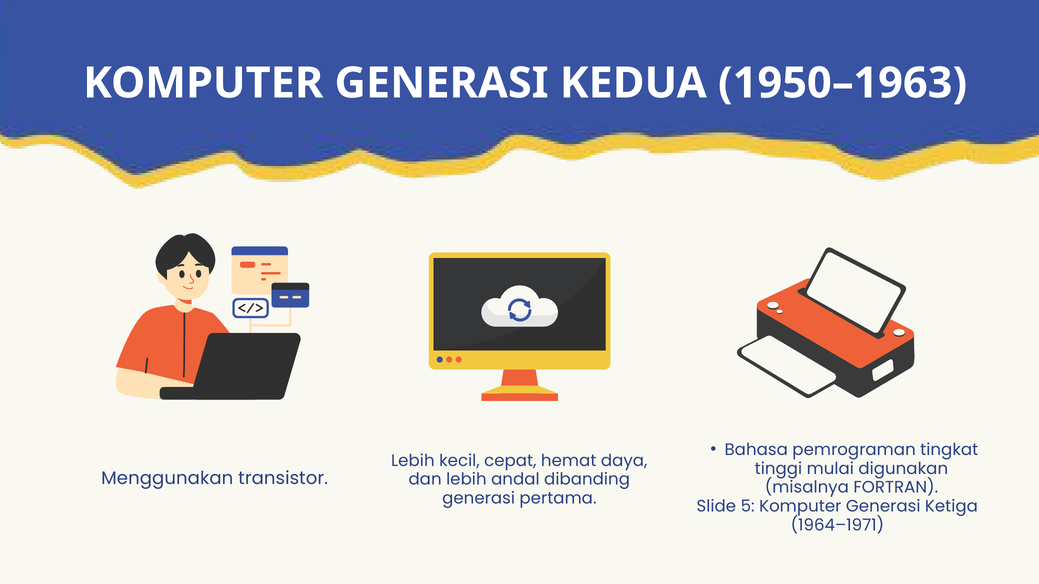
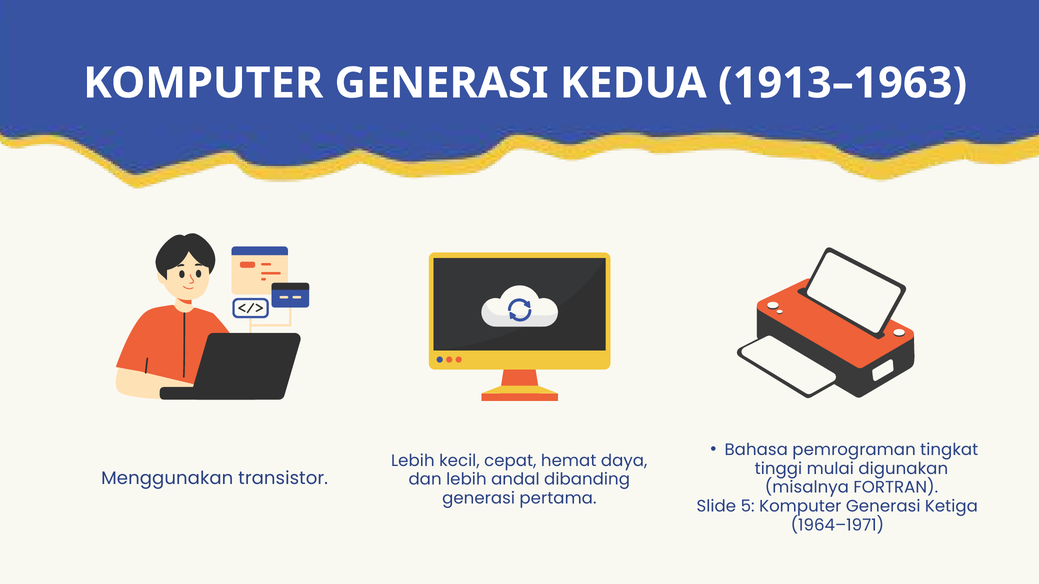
1950–1963: 1950–1963 -> 1913–1963 (843, 83)
